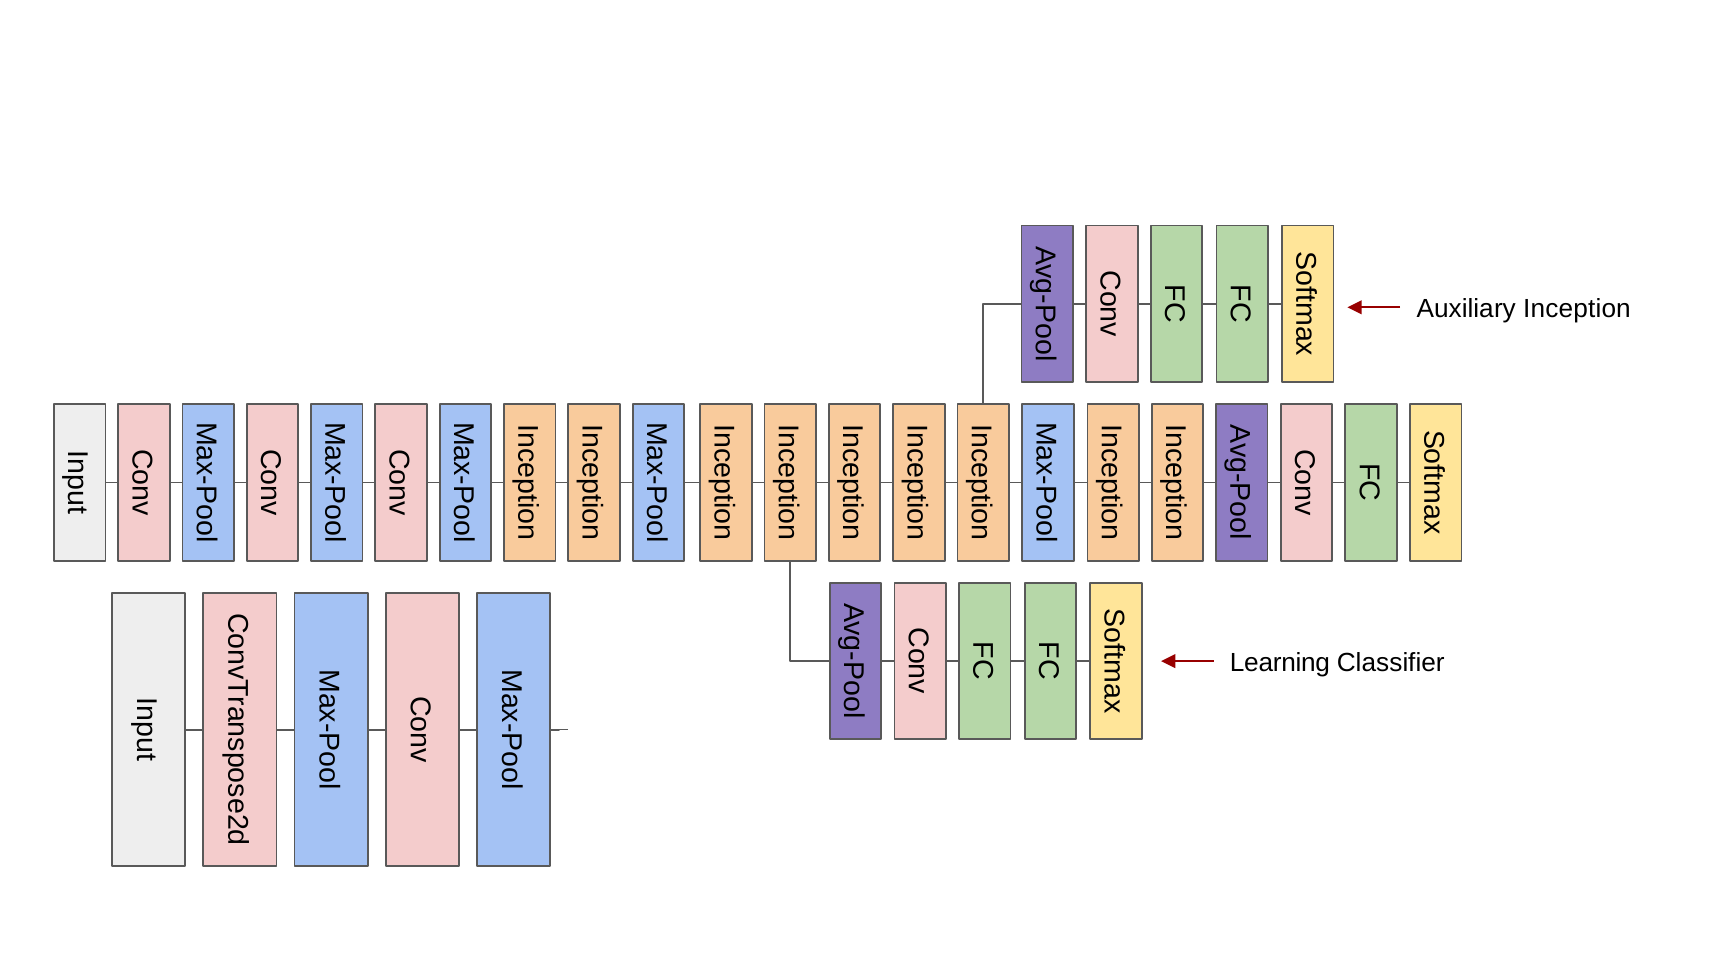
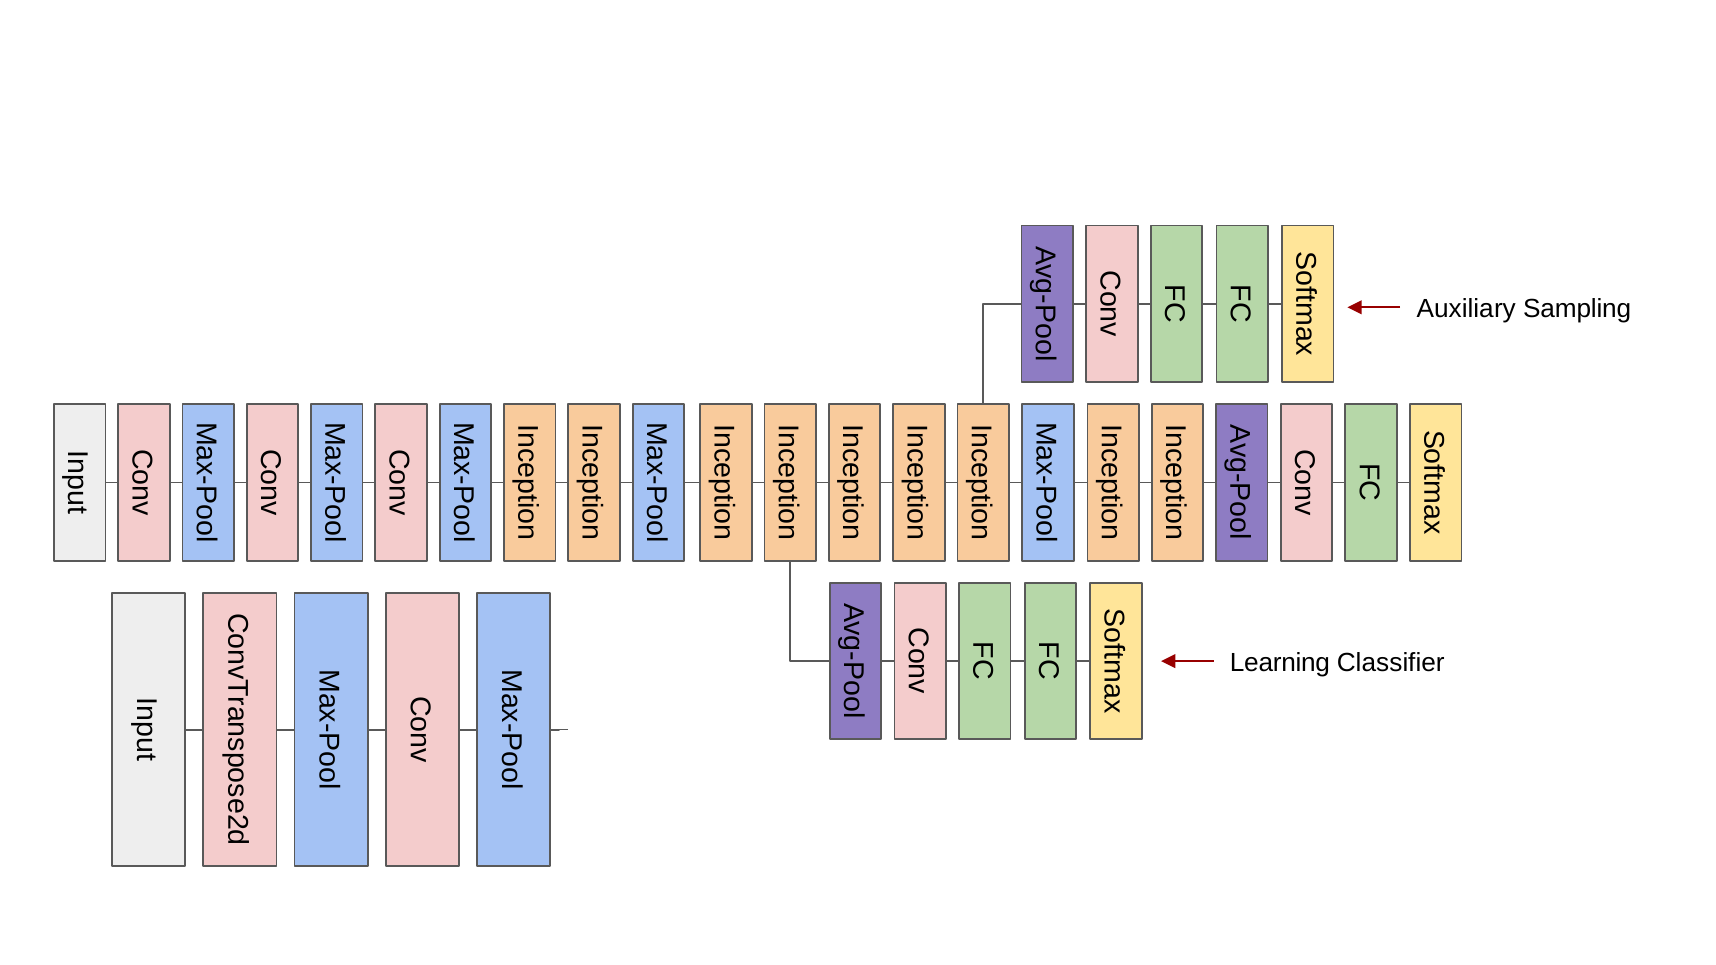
Inception: Inception -> Sampling (1577, 309)
